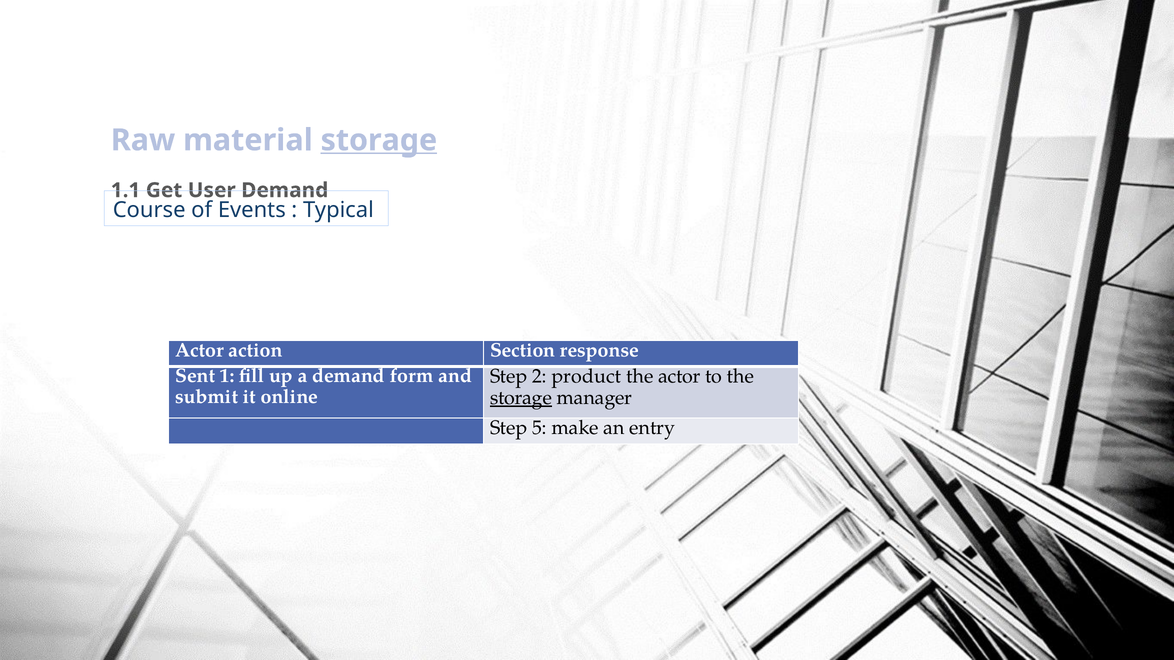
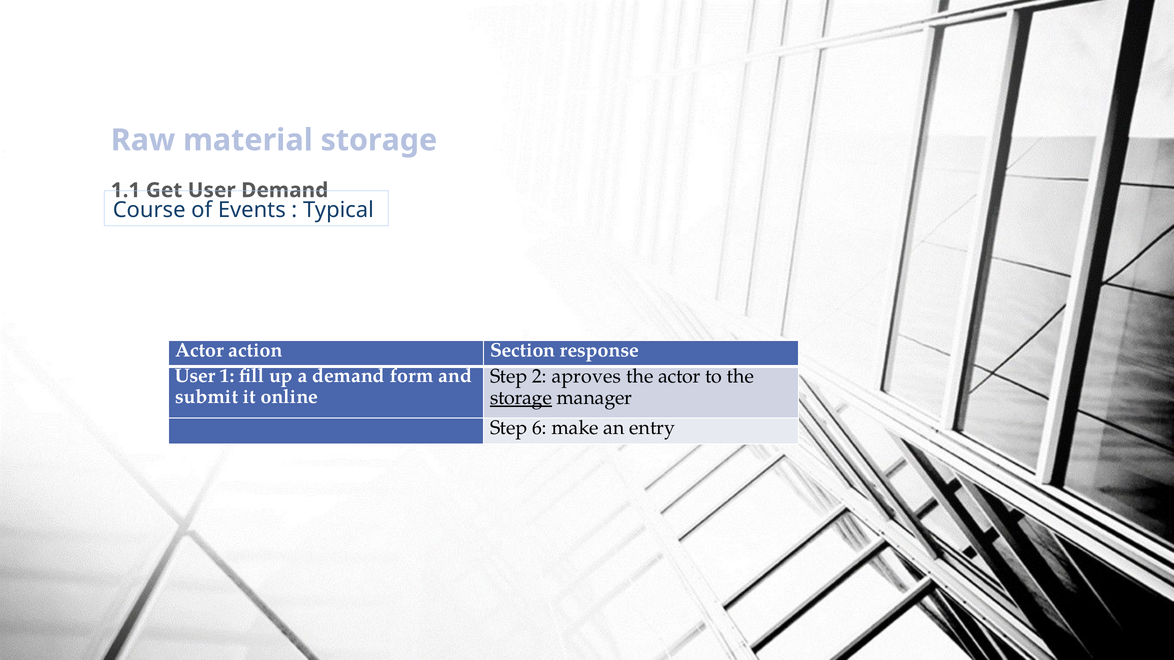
storage underline: present -> none (379, 140)
Sent: Sent -> User (195, 376)
product: product -> aproves (586, 377)
5: 5 -> 6 (539, 428)
